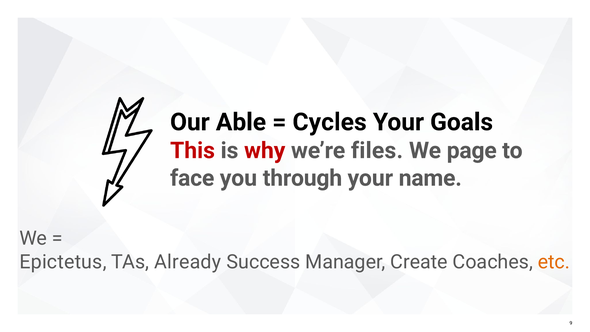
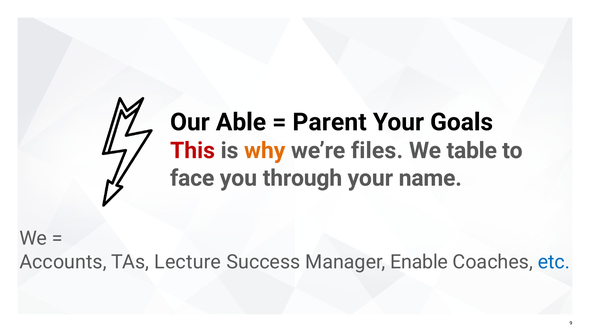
Cycles: Cycles -> Parent (330, 122)
why colour: red -> orange (265, 151)
page: page -> table (472, 151)
Epictetus: Epictetus -> Accounts (63, 262)
Already: Already -> Lecture (188, 262)
Create: Create -> Enable (419, 262)
etc colour: orange -> blue (554, 262)
